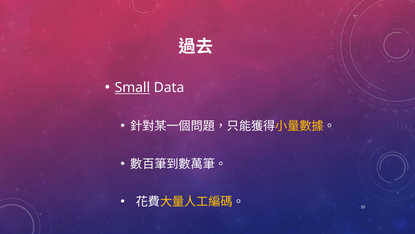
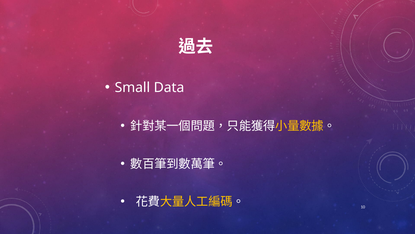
Small underline: present -> none (132, 87)
